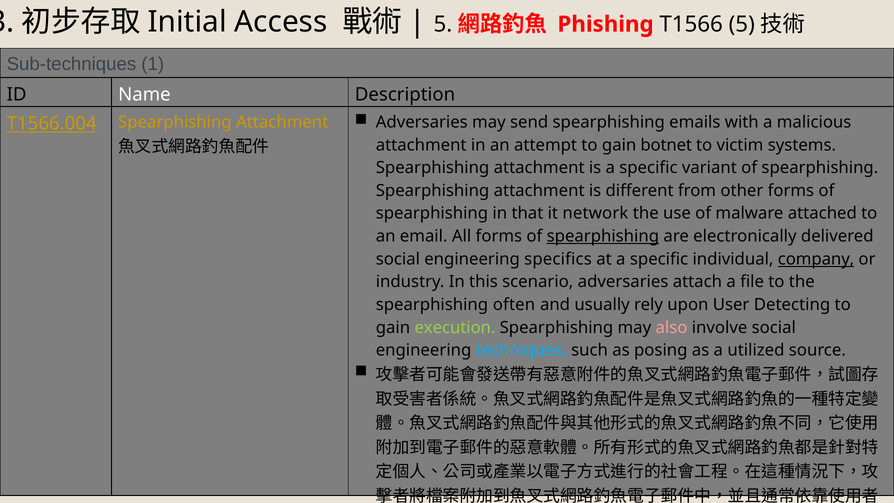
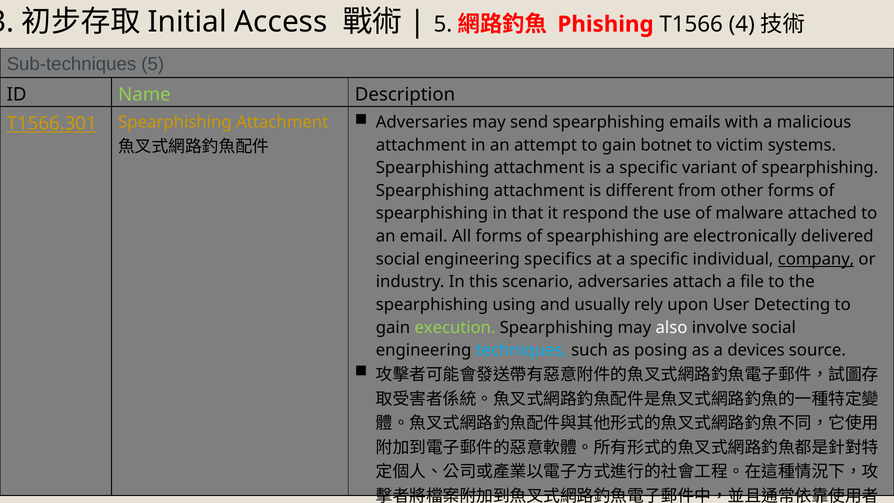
T1566 5: 5 -> 4 (742, 24)
Sub-techniques 1: 1 -> 5 (153, 64)
Name colour: white -> light green (144, 95)
T1566.004: T1566.004 -> T1566.301 (52, 124)
network: network -> respond (595, 213)
spearphishing underline: present -> none (603, 236)
often: often -> using (514, 305)
also colour: pink -> white (672, 327)
utilized: utilized -> devices (756, 350)
